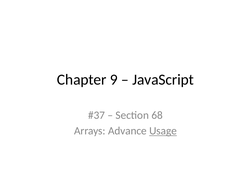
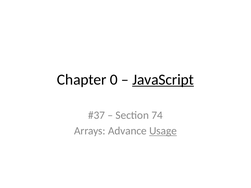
9: 9 -> 0 (114, 80)
JavaScript underline: none -> present (163, 80)
68: 68 -> 74 (157, 115)
